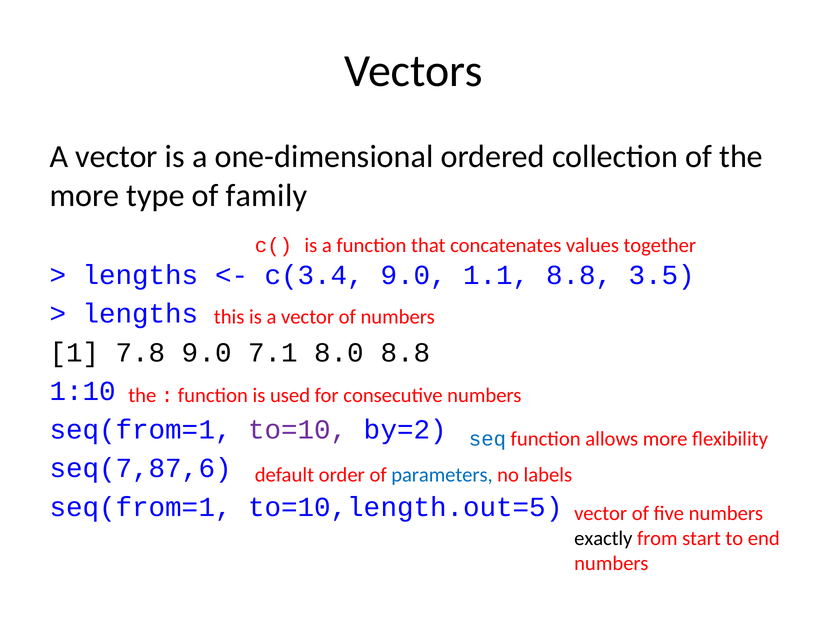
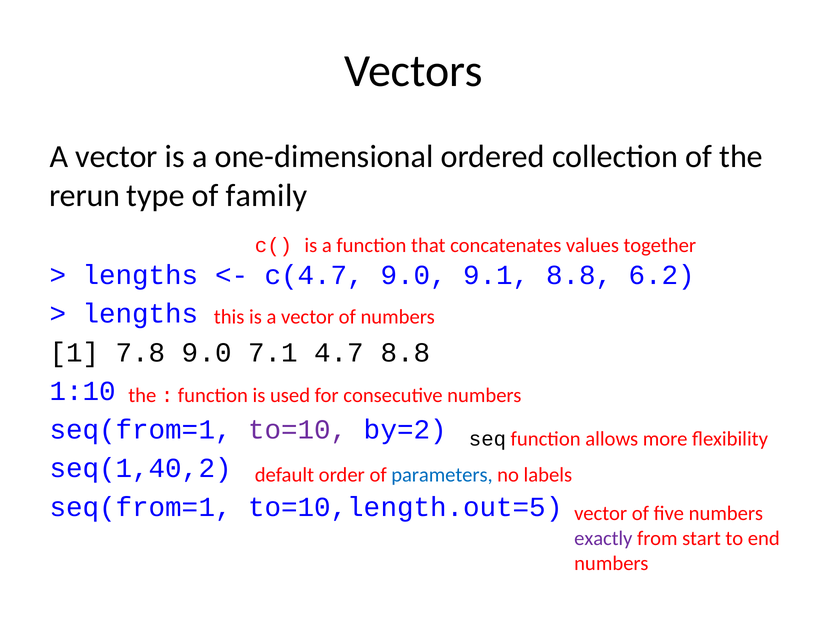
more: more -> rerun (85, 195)
c(3.4: c(3.4 -> c(4.7 (314, 275)
1.1: 1.1 -> 9.1 (496, 275)
3.5: 3.5 -> 6.2 (662, 275)
8.0: 8.0 -> 4.7 (339, 352)
seq colour: blue -> black (487, 438)
seq(7,87,6: seq(7,87,6 -> seq(1,40,2 (141, 468)
exactly colour: black -> purple (603, 538)
